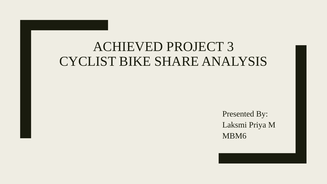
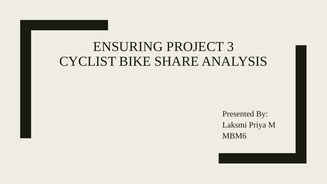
ACHIEVED: ACHIEVED -> ENSURING (128, 47)
